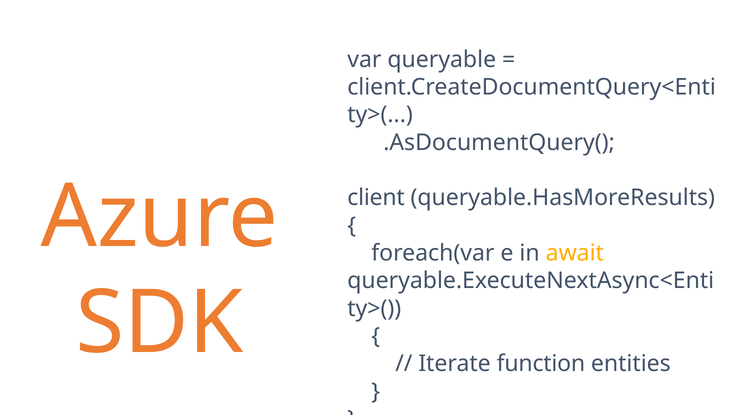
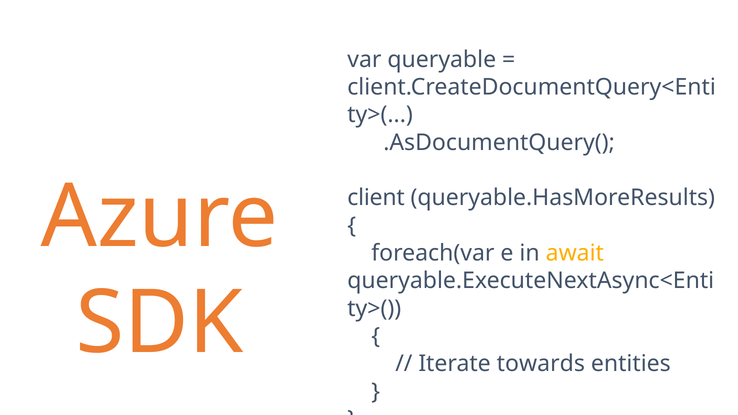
function: function -> towards (541, 364)
